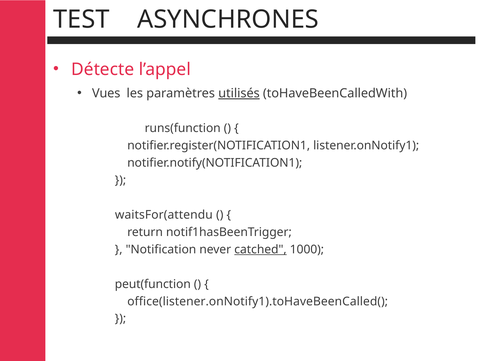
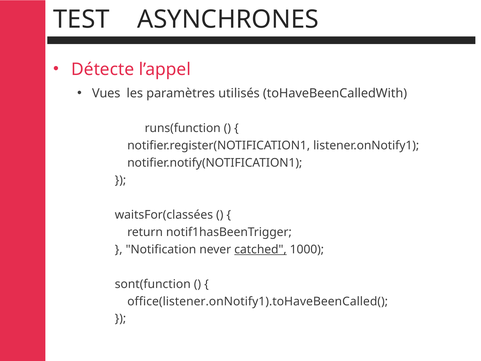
utilisés underline: present -> none (239, 93)
waitsFor(attendu: waitsFor(attendu -> waitsFor(classées (164, 215)
peut(function: peut(function -> sont(function (153, 284)
